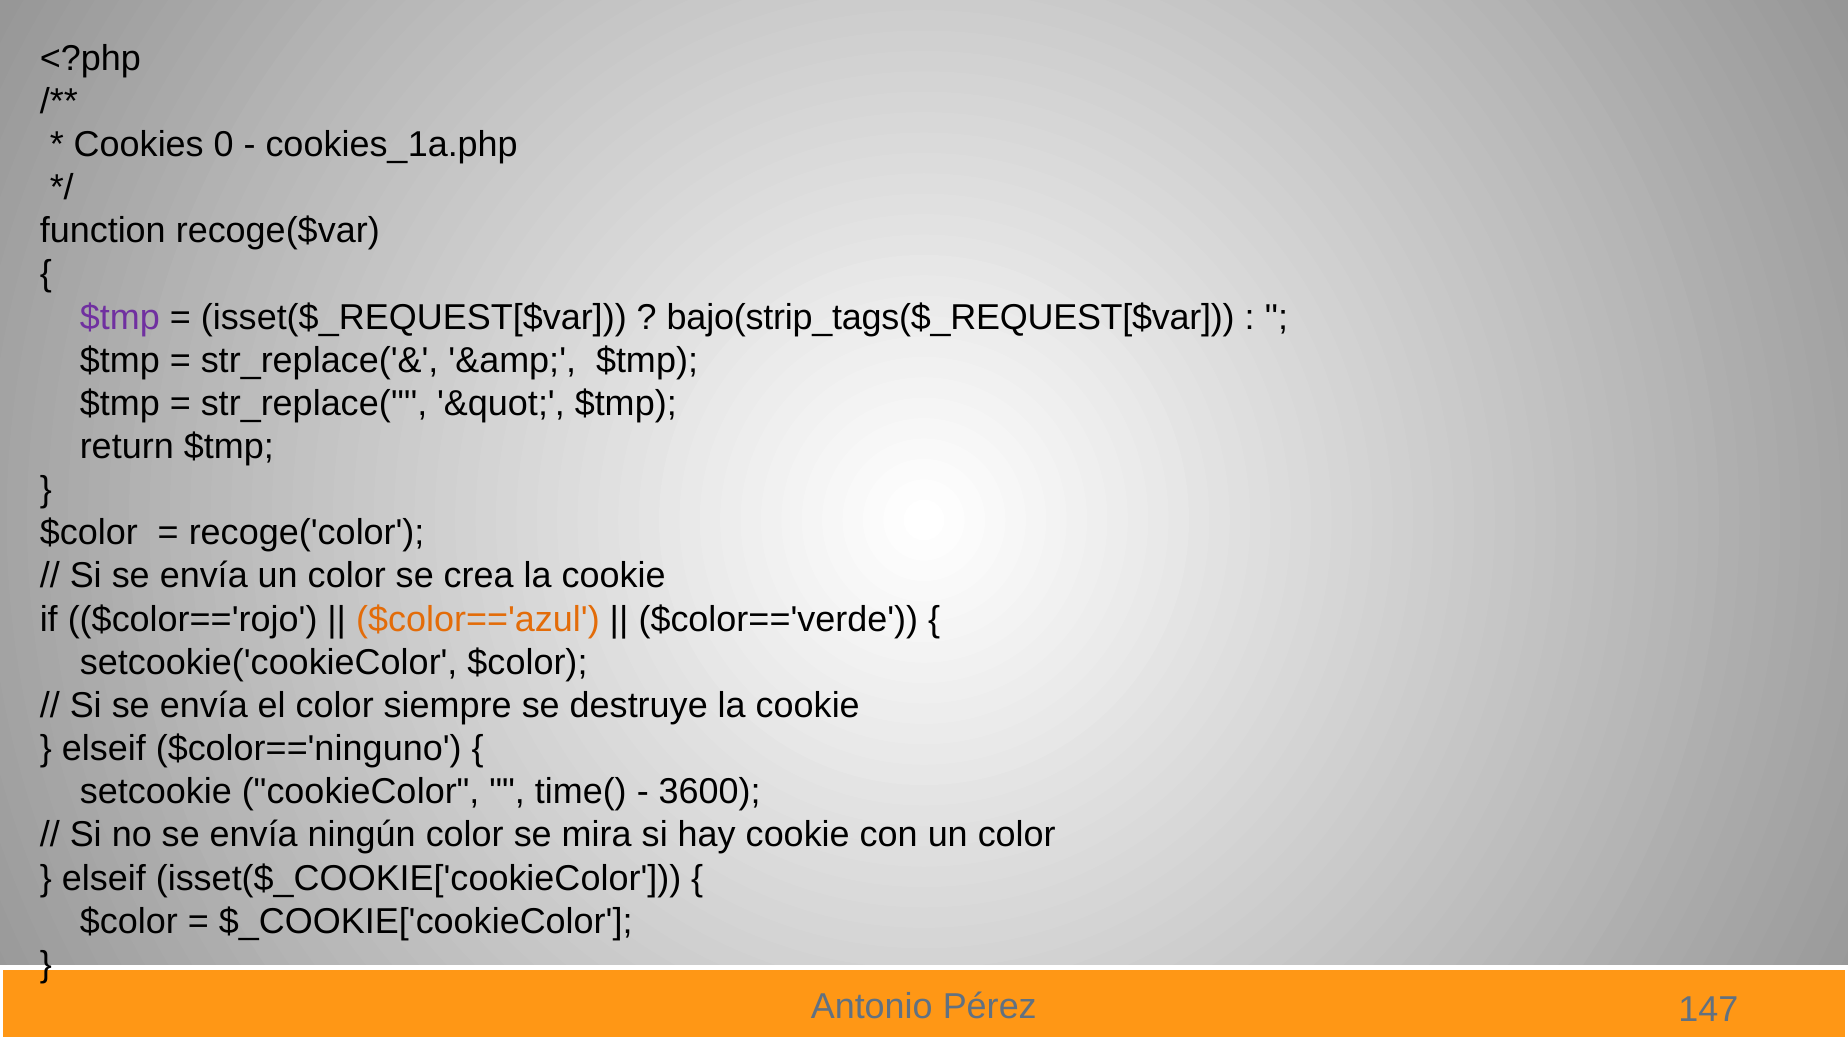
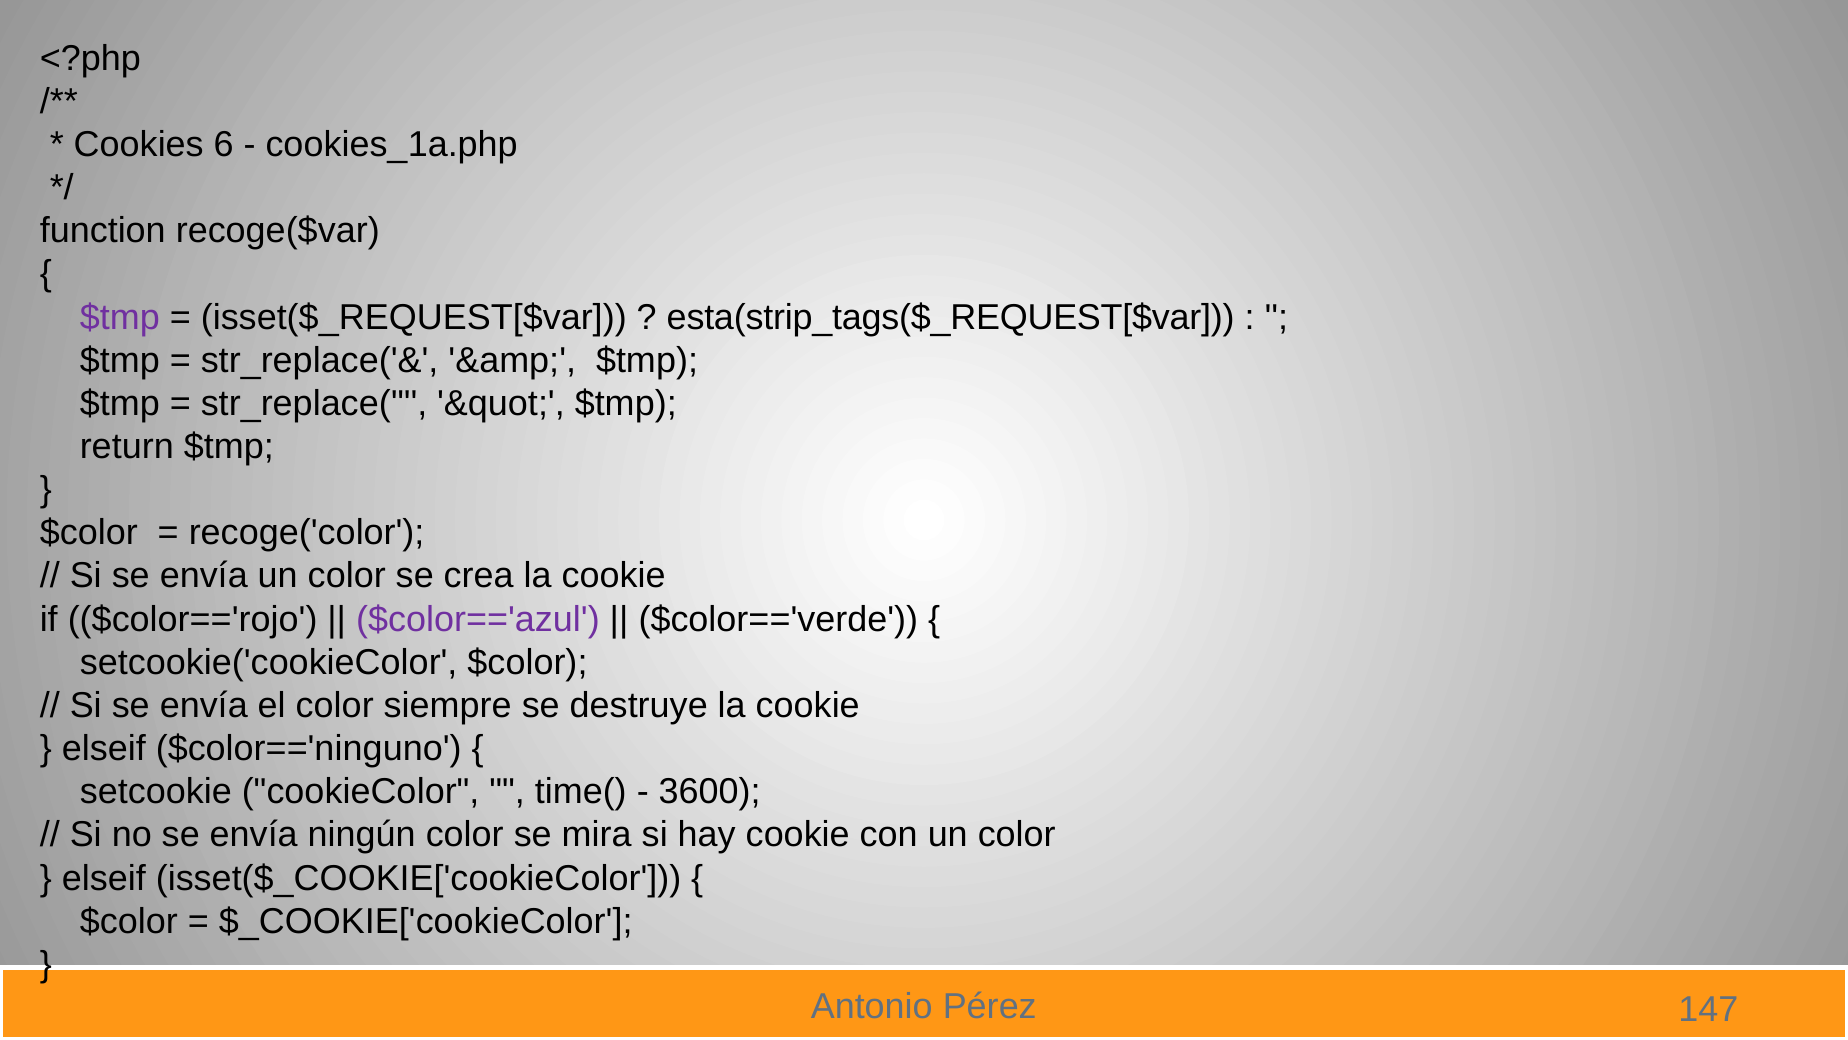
0: 0 -> 6 (224, 144)
bajo(strip_tags($_REQUEST[$var: bajo(strip_tags($_REQUEST[$var -> esta(strip_tags($_REQUEST[$var (951, 317)
$color=='azul colour: orange -> purple (478, 619)
